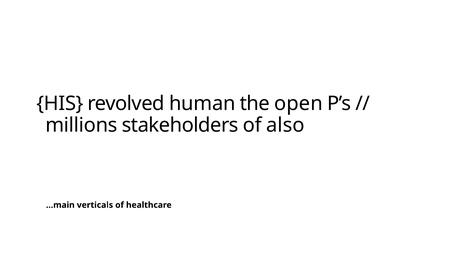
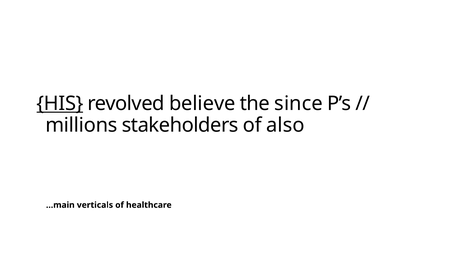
HIS underline: none -> present (60, 103)
human: human -> believe (202, 103)
open: open -> since (299, 103)
